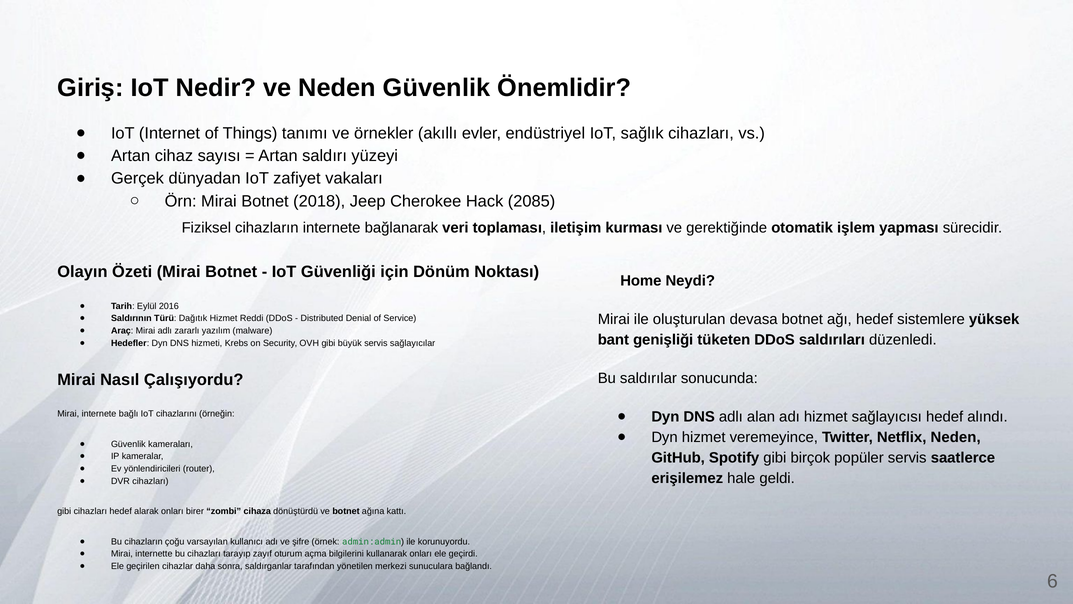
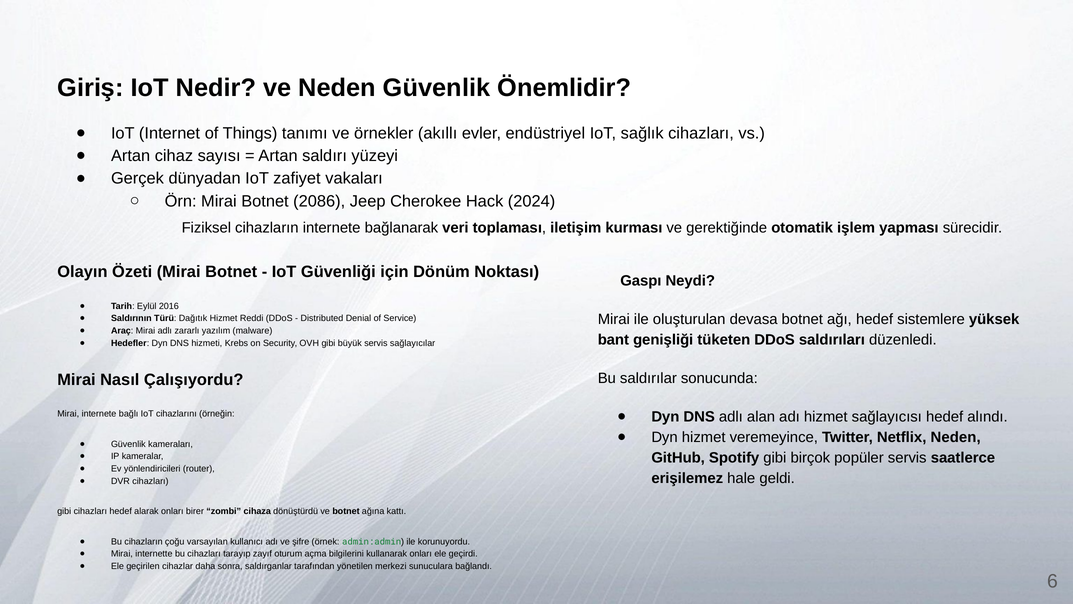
2018: 2018 -> 2086 (319, 201)
2085: 2085 -> 2024 (532, 201)
Home: Home -> Gaspı (641, 280)
